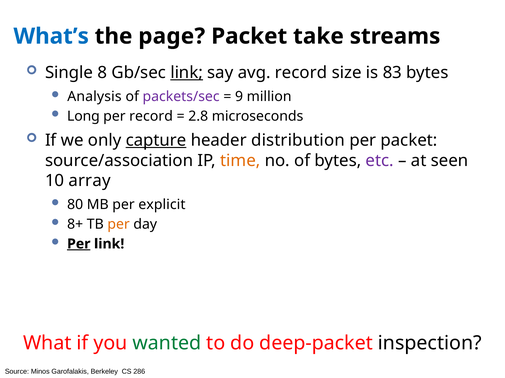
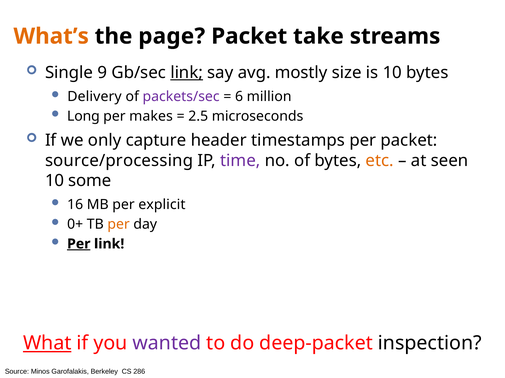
What’s colour: blue -> orange (51, 36)
8: 8 -> 9 (102, 73)
avg record: record -> mostly (301, 73)
is 83: 83 -> 10 (392, 73)
Analysis: Analysis -> Delivery (94, 97)
9: 9 -> 6 (239, 97)
per record: record -> makes (151, 116)
2.8: 2.8 -> 2.5 (198, 116)
capture underline: present -> none (156, 141)
distribution: distribution -> timestamps (298, 141)
source/association: source/association -> source/processing (119, 161)
time colour: orange -> purple (240, 161)
etc colour: purple -> orange (380, 161)
array: array -> some (90, 181)
80: 80 -> 16 (75, 205)
8+: 8+ -> 0+ (75, 225)
What underline: none -> present (47, 344)
wanted colour: green -> purple (167, 344)
